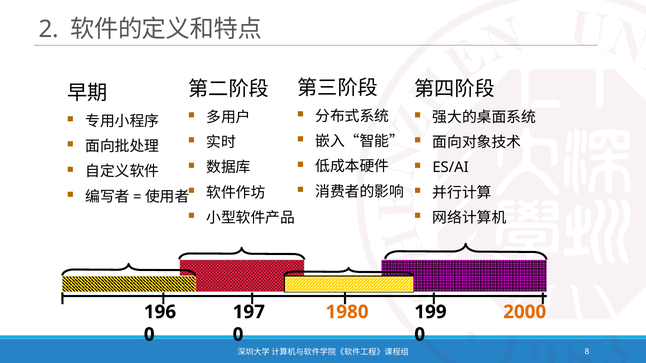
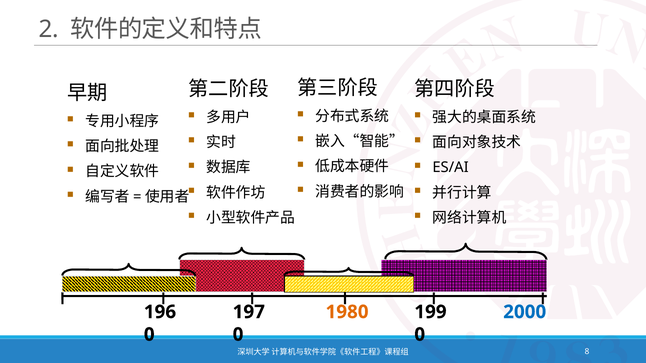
2000 colour: orange -> blue (525, 312)
